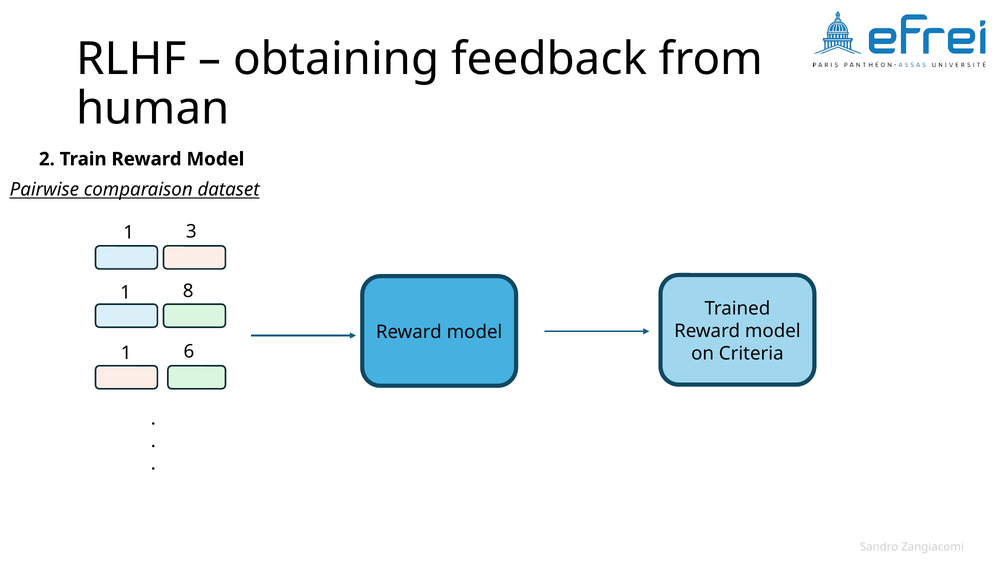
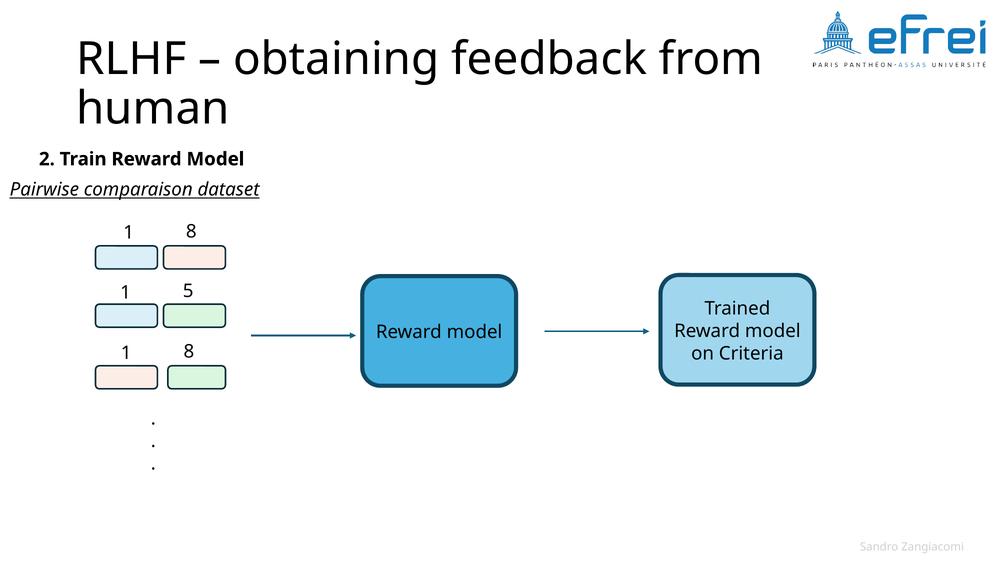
3: 3 -> 8 (191, 232)
8: 8 -> 5 (188, 291)
6: 6 -> 8 (189, 352)
